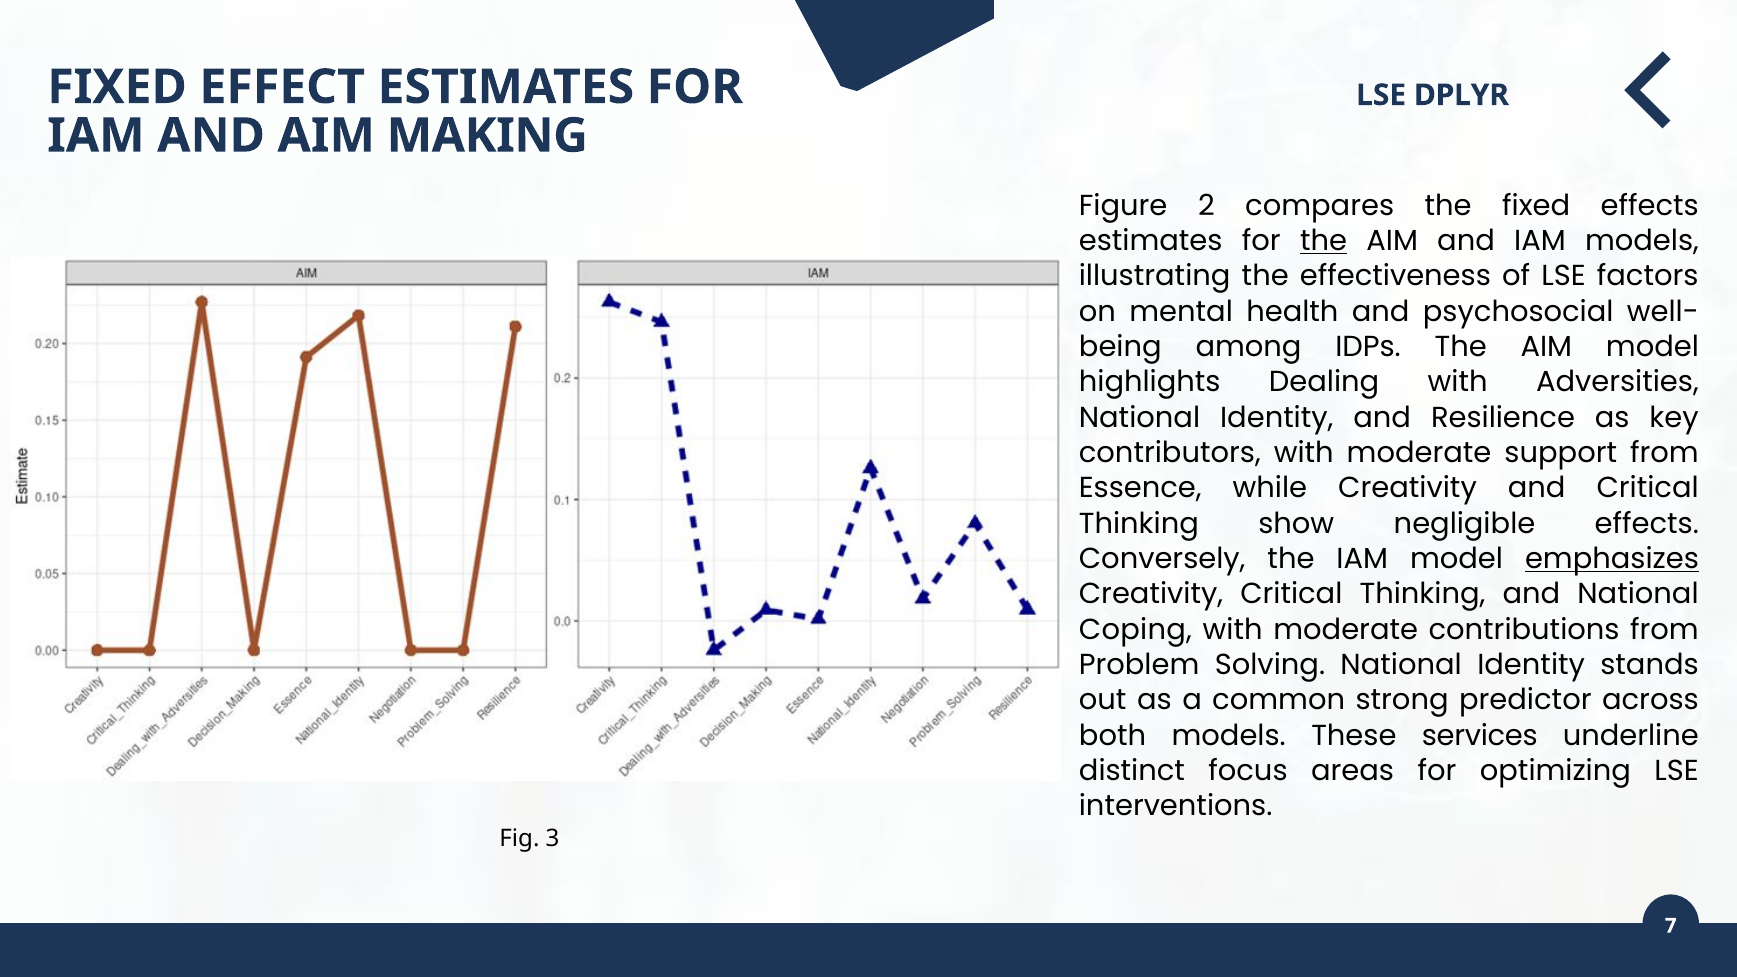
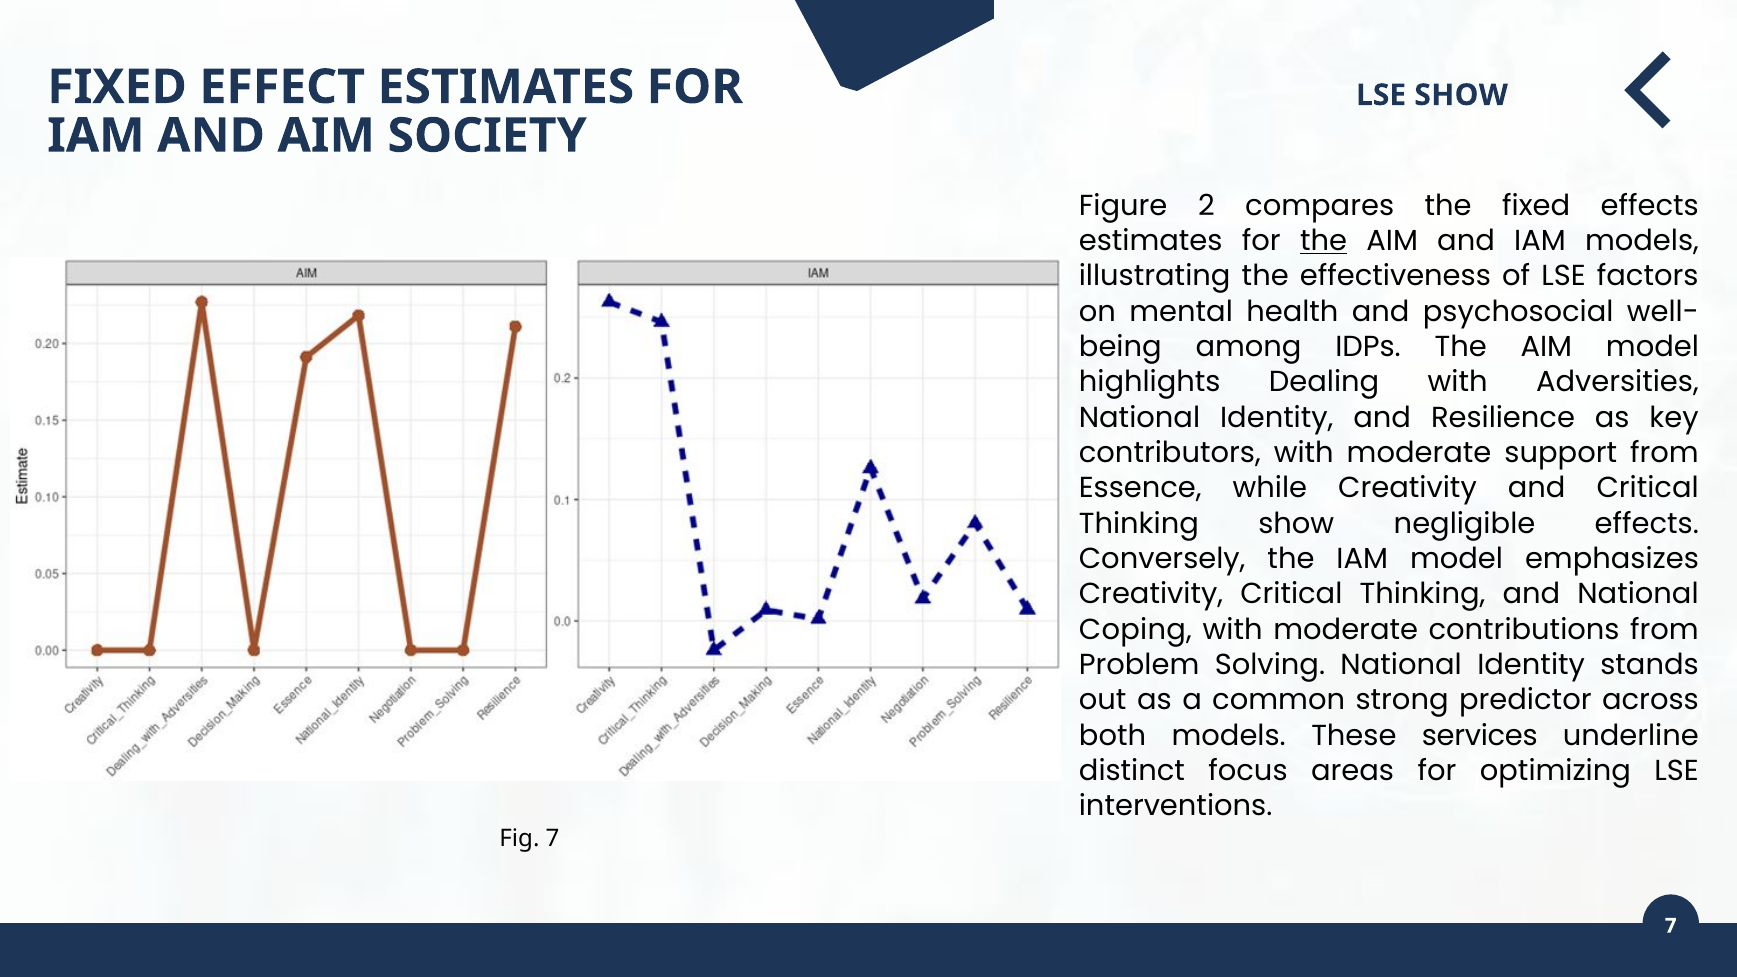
LSE DPLYR: DPLYR -> SHOW (1461, 95)
MAKING: MAKING -> SOCIETY (487, 136)
emphasizes underline: present -> none (1612, 559)
Fig 3: 3 -> 7 (553, 838)
